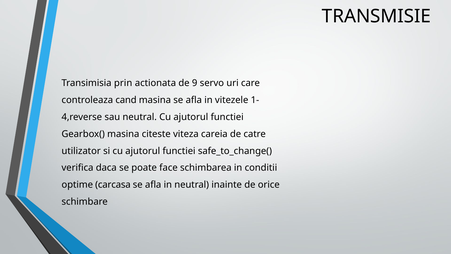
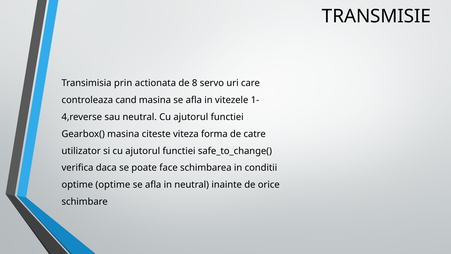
9: 9 -> 8 (195, 83)
careia: careia -> forma (214, 134)
optime carcasa: carcasa -> optime (113, 185)
